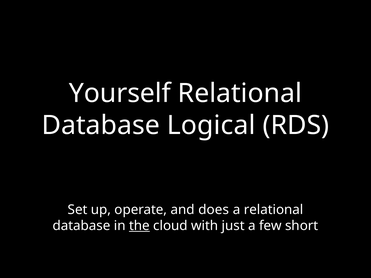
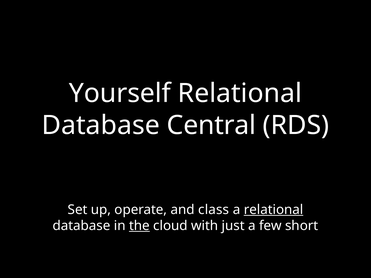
Logical: Logical -> Central (211, 125)
does: does -> class (214, 210)
relational underline: none -> present (274, 210)
